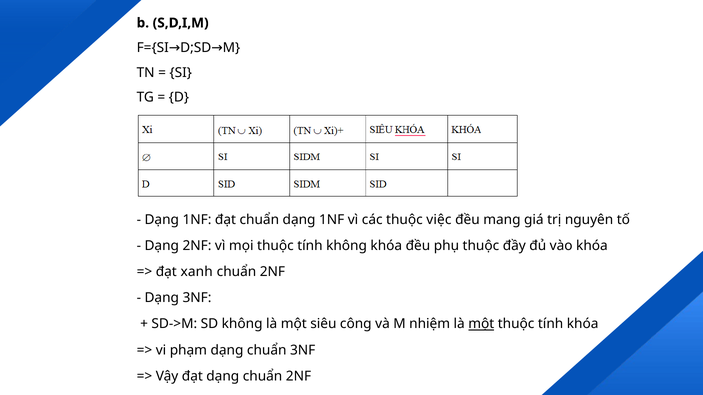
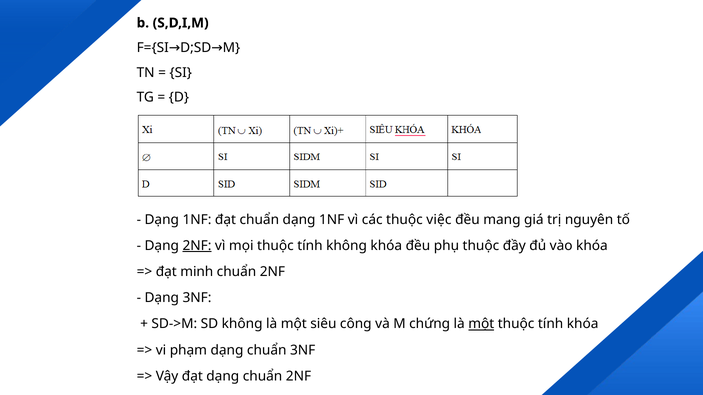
2NF underline: none -> present (197, 246)
xanh: xanh -> minh (197, 272)
nhiệm: nhiệm -> chứng (430, 324)
